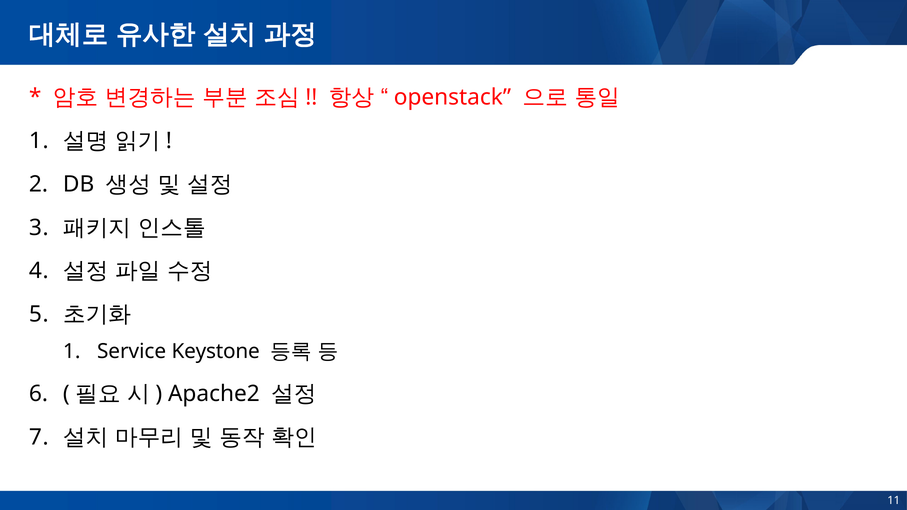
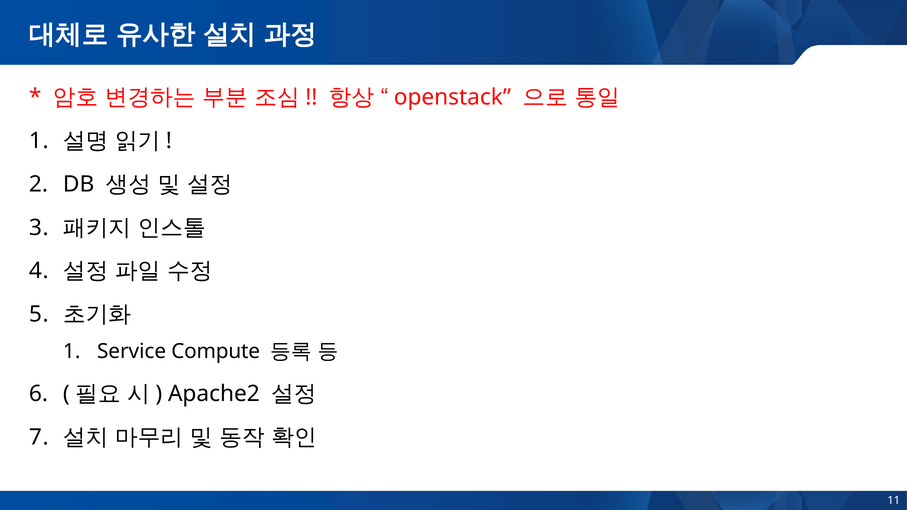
Keystone: Keystone -> Compute (216, 351)
